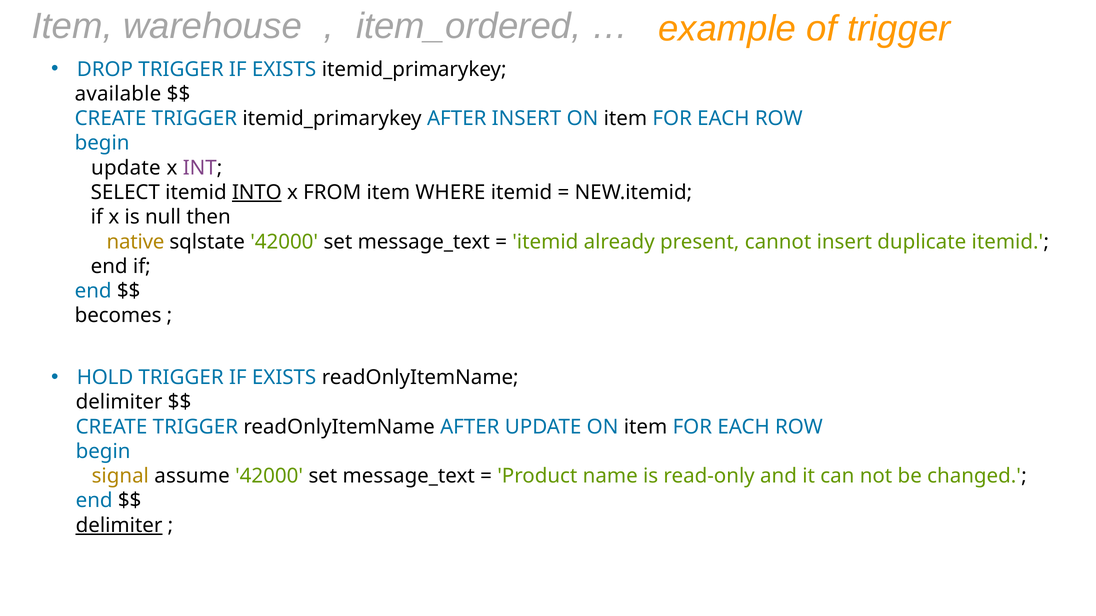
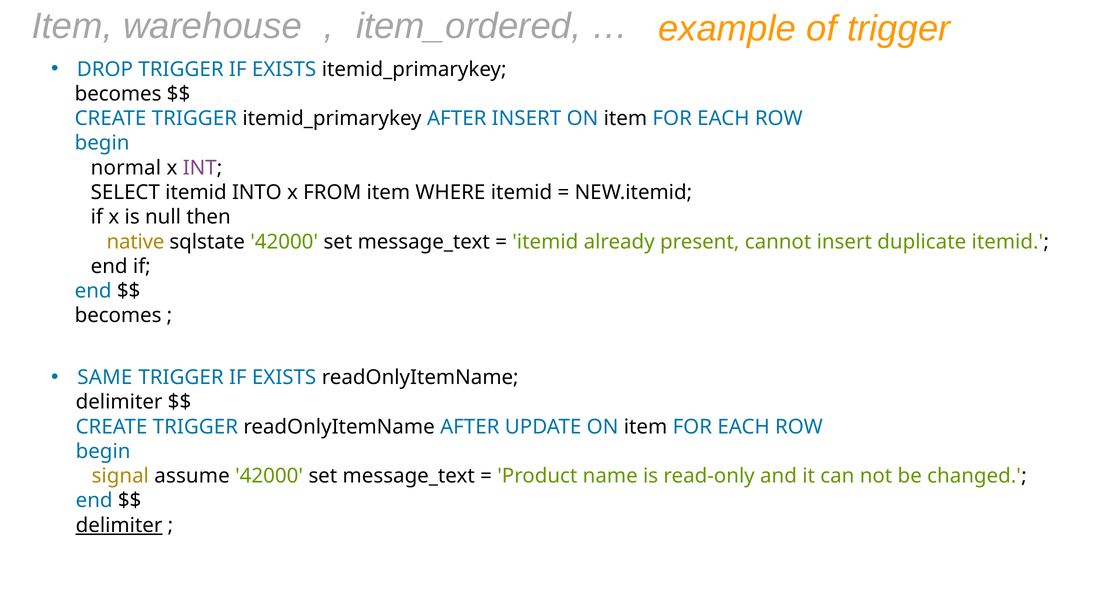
available: available -> becomes (118, 94)
update: update -> normal (126, 168)
INTO underline: present -> none (257, 193)
HOLD: HOLD -> SAME (105, 378)
